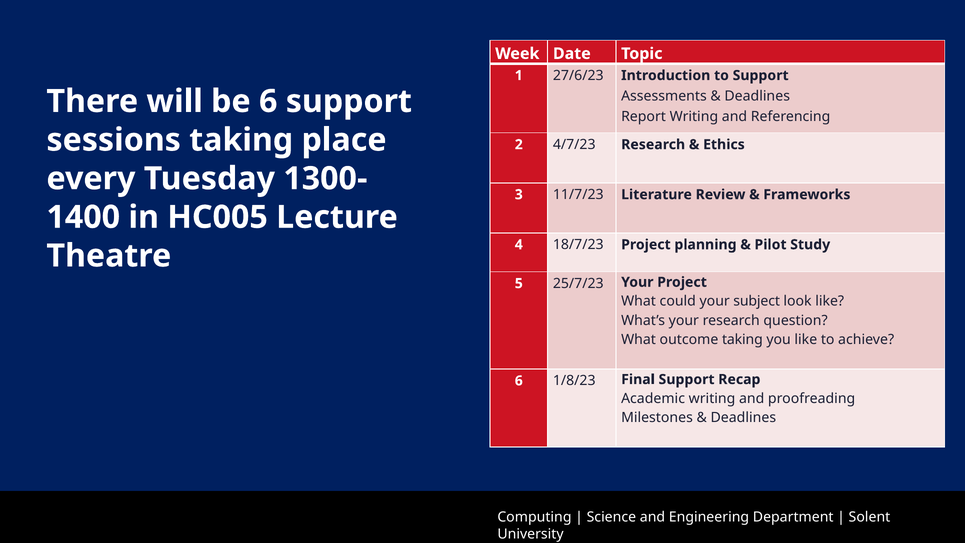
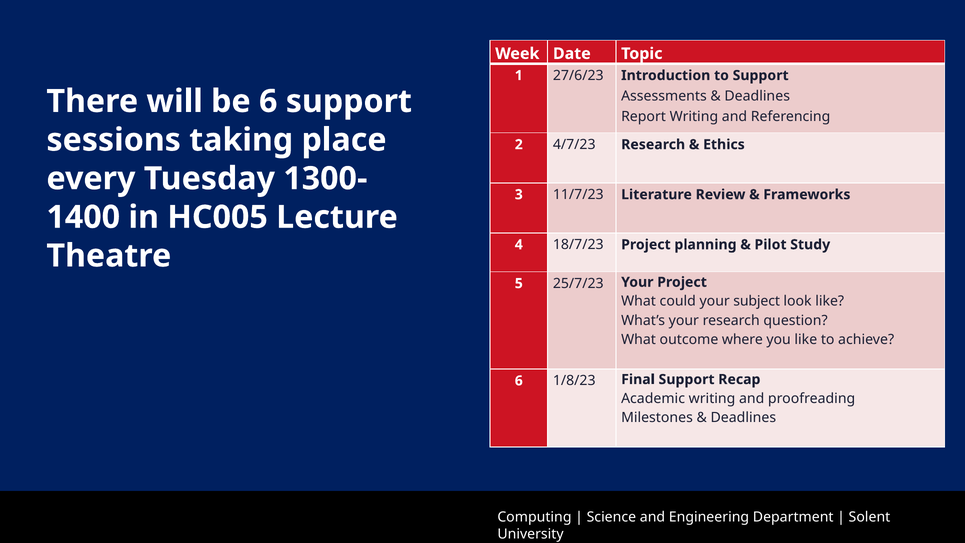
outcome taking: taking -> where (742, 340)
